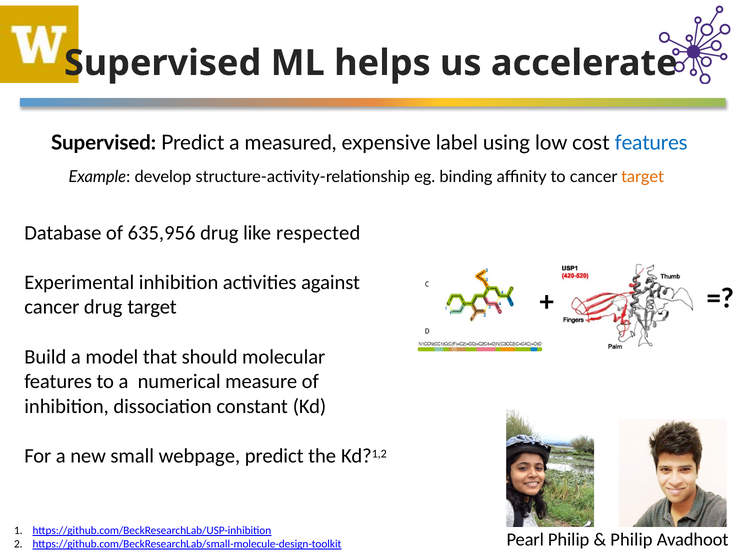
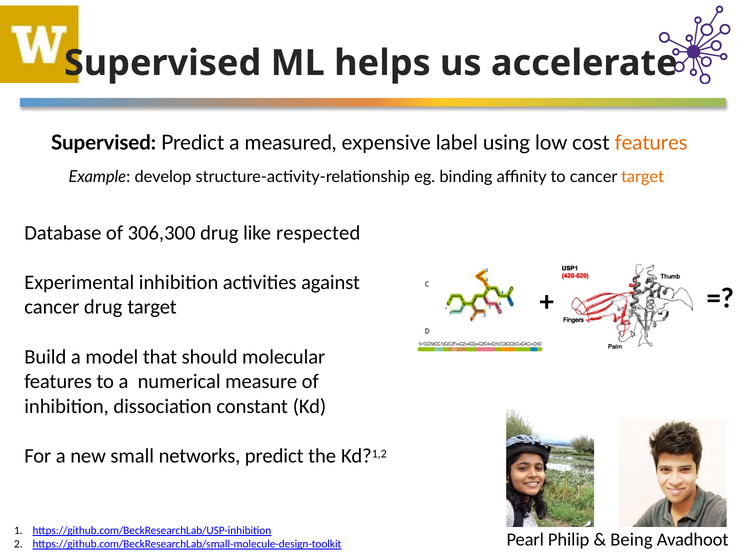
features colour: blue -> orange (651, 143)
635,956: 635,956 -> 306,300 (162, 233)
webpage: webpage -> networks (199, 456)
Philip: Philip -> Being (631, 540)
